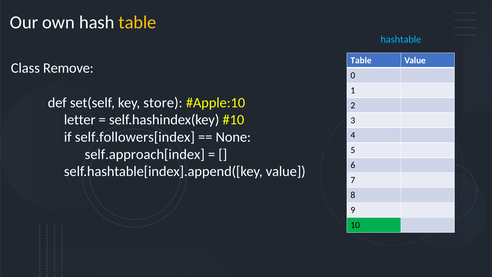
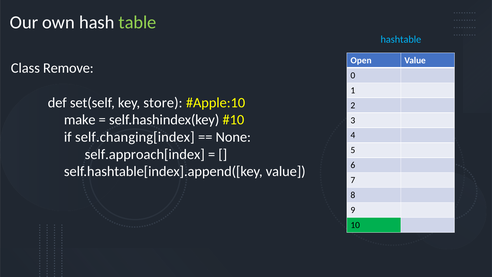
table colour: yellow -> light green (138, 22)
Table: Table -> Open (361, 60)
letter: letter -> make (80, 120)
self.followers[index: self.followers[index -> self.changing[index (135, 137)
